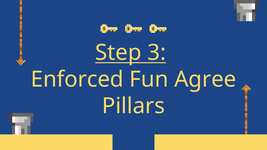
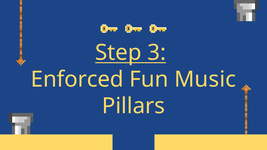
Agree: Agree -> Music (205, 79)
